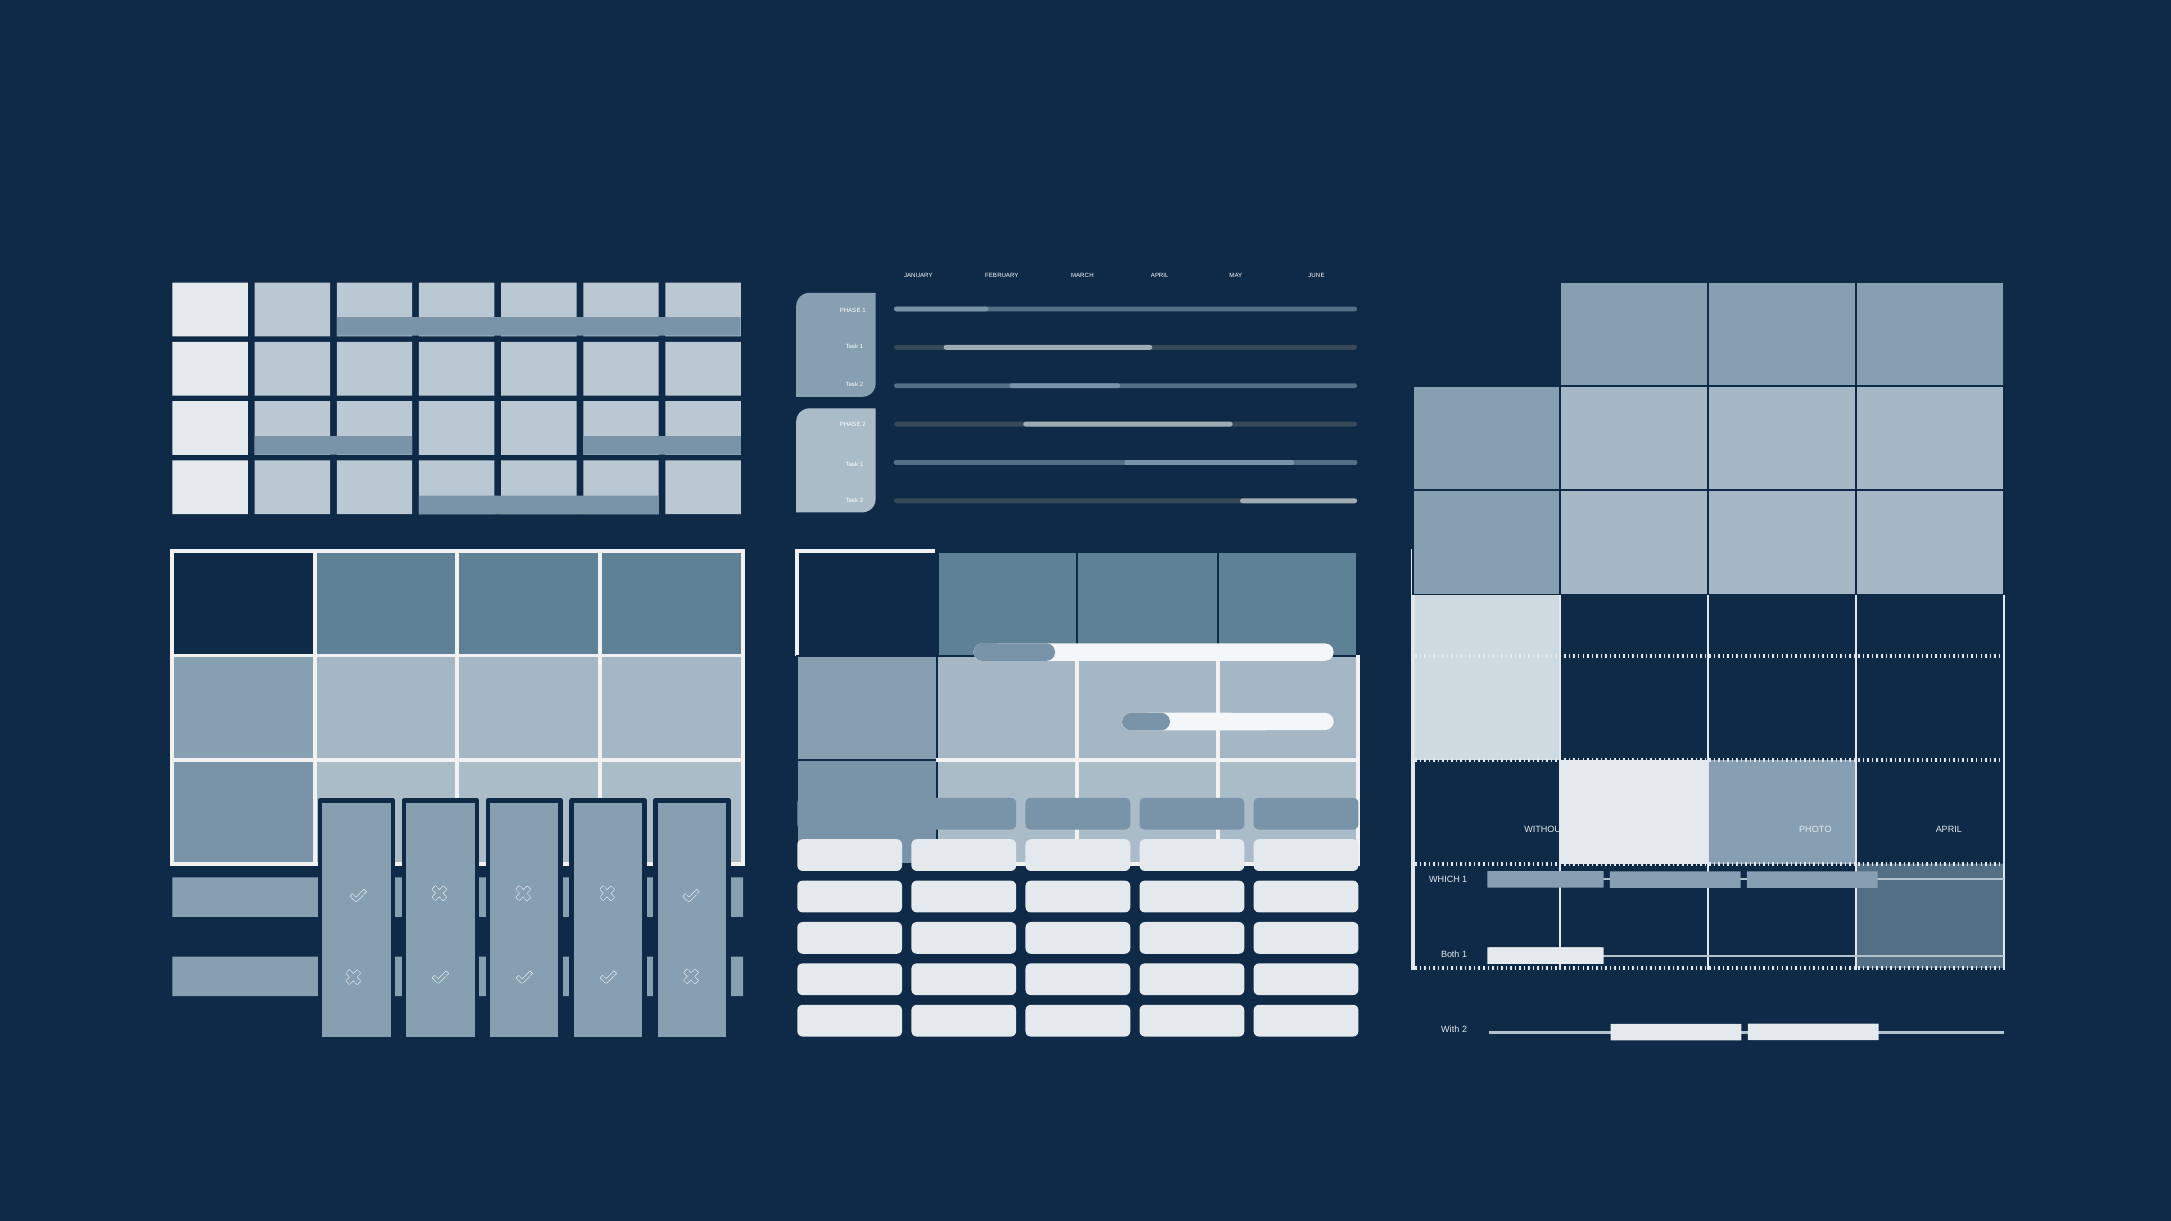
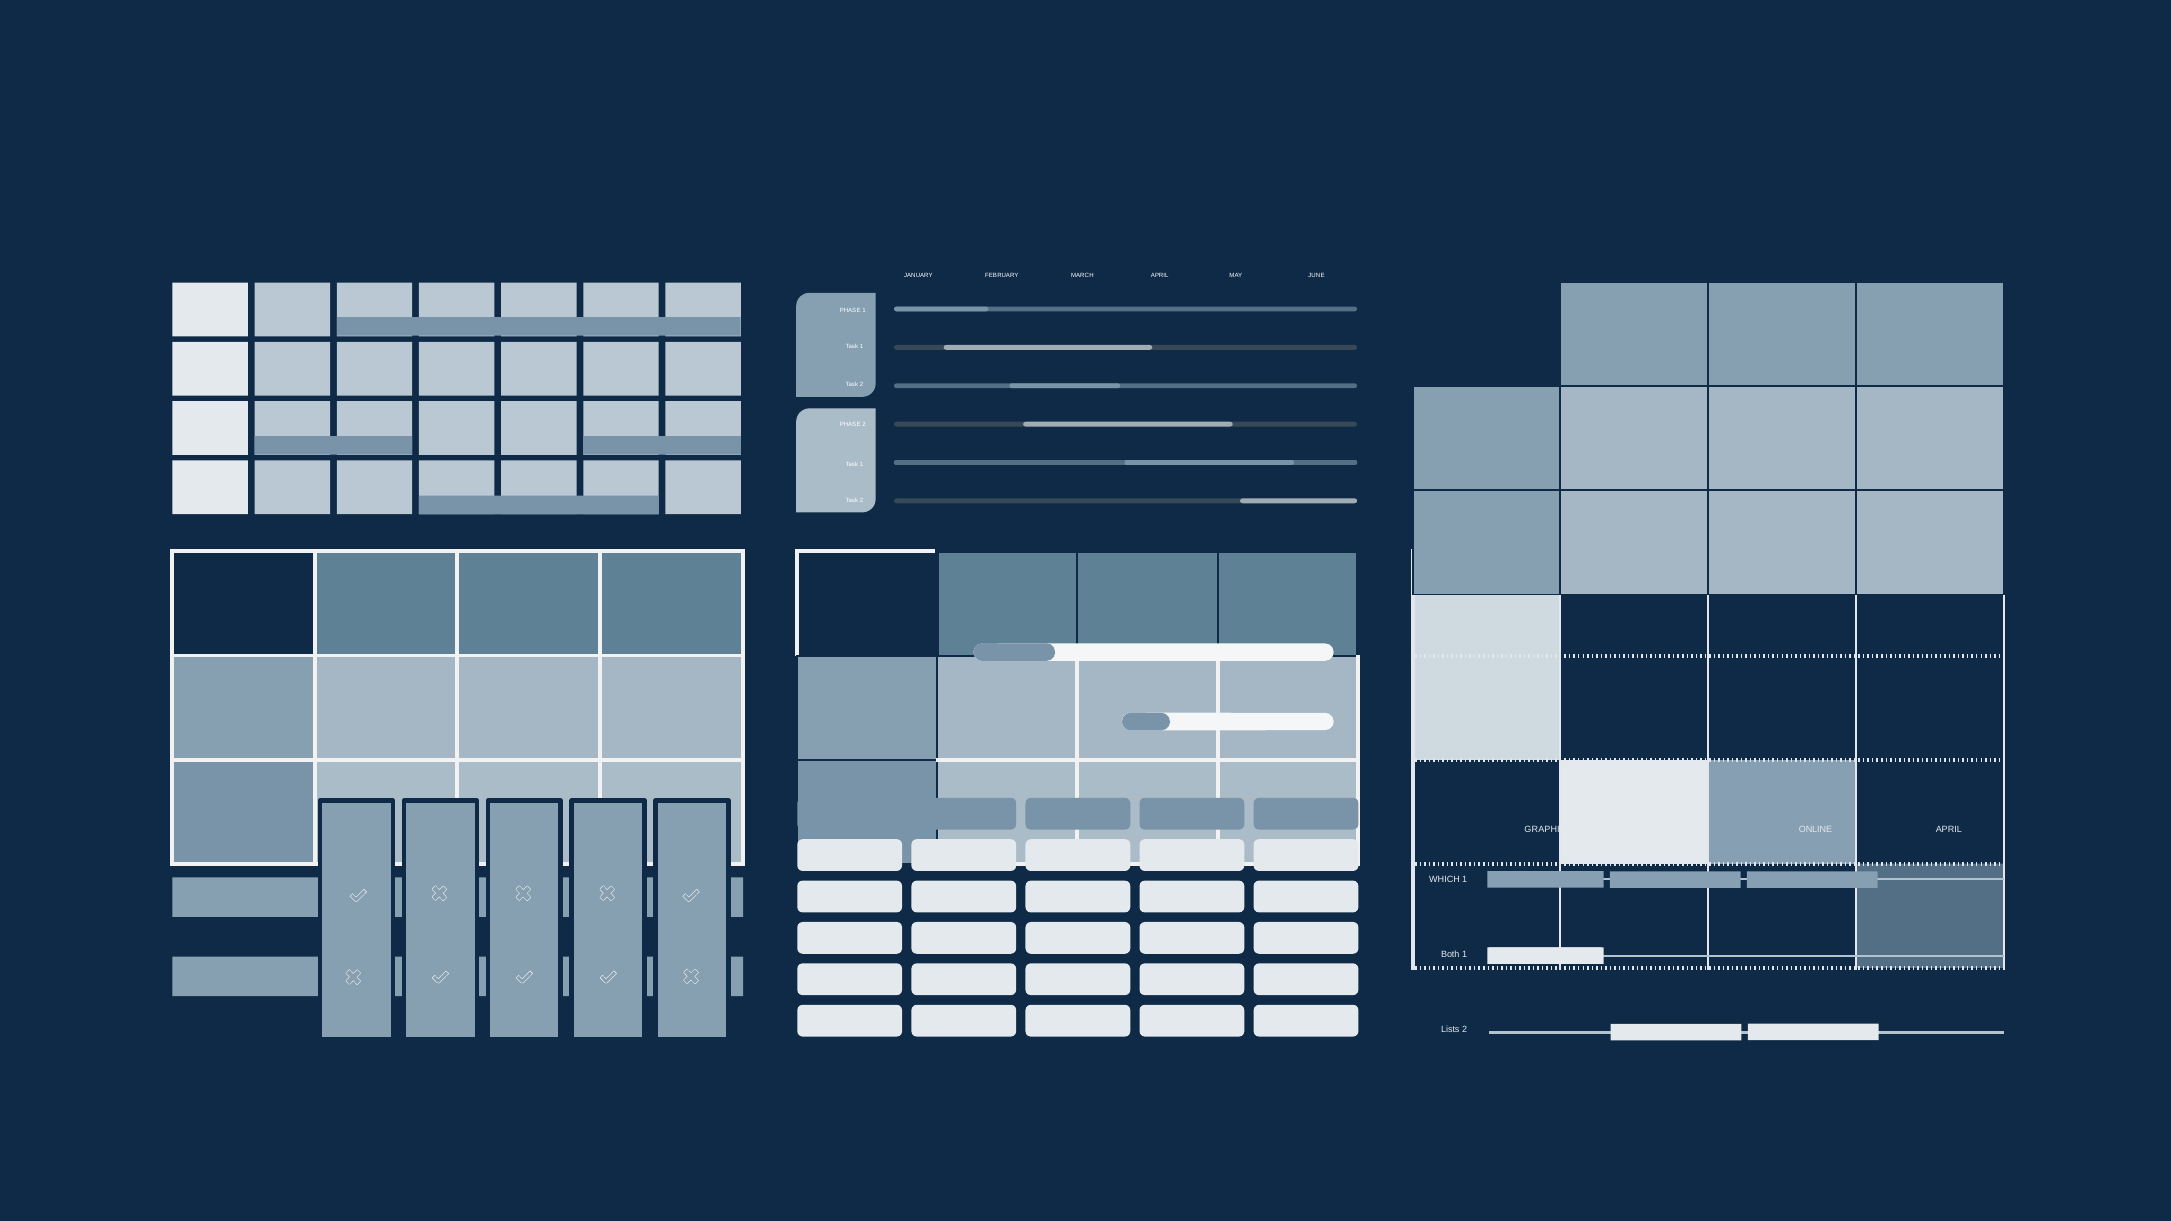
WITHOUT: WITHOUT -> GRAPHIC (1545, 830)
PHOTO: PHOTO -> ONLINE (1815, 830)
With: With -> Lists (1450, 1030)
